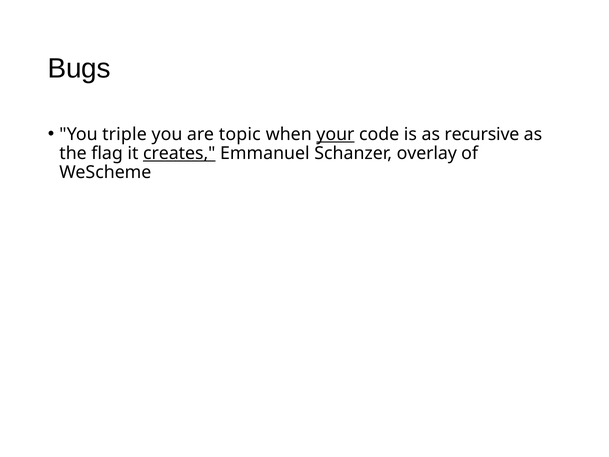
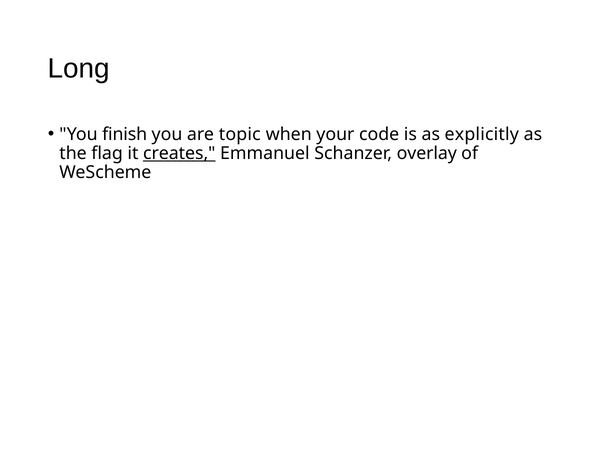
Bugs: Bugs -> Long (79, 68)
triple: triple -> finish (125, 134)
your underline: present -> none (335, 134)
recursive: recursive -> explicitly (482, 134)
